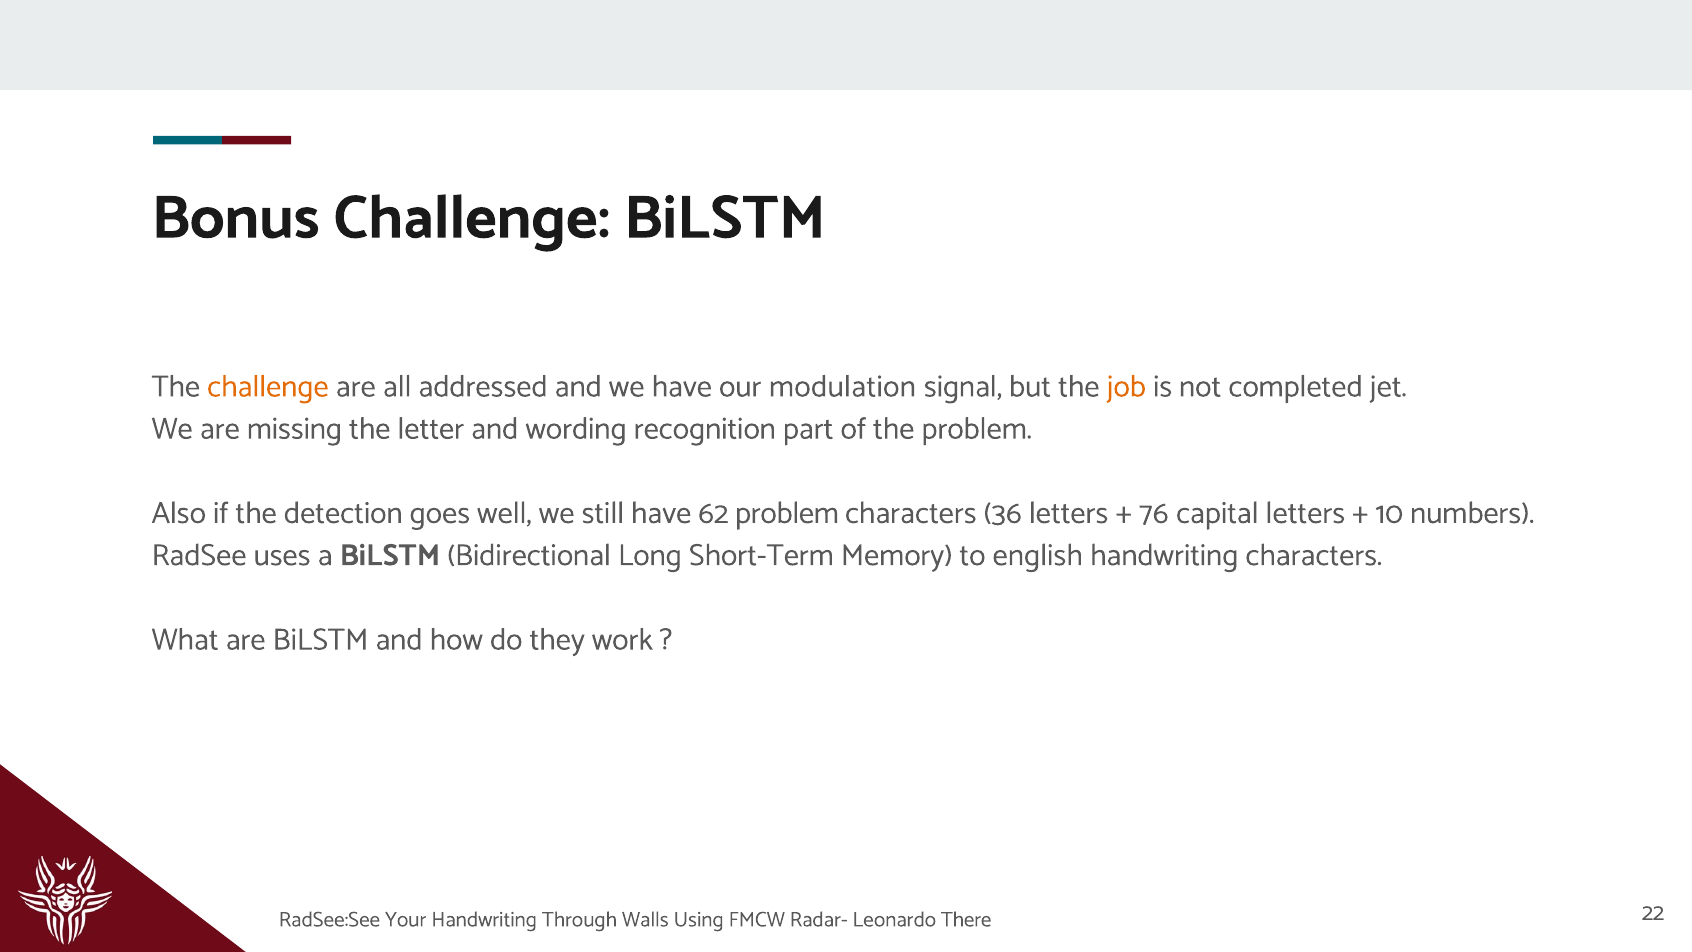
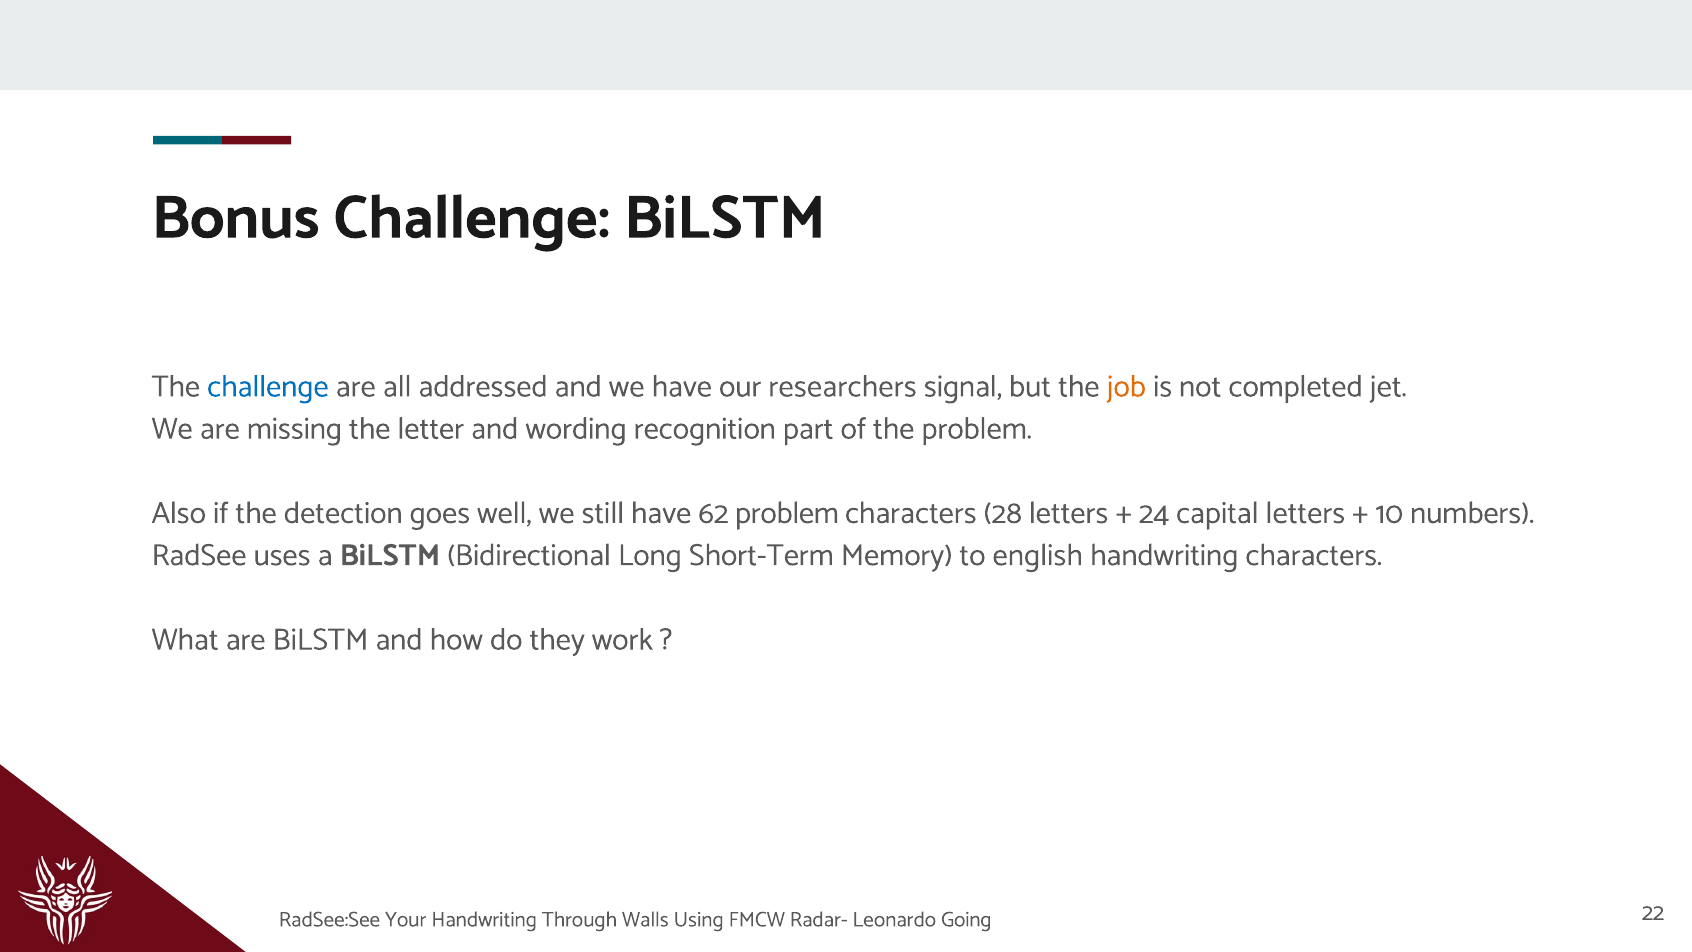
challenge colour: orange -> blue (268, 386)
modulation: modulation -> researchers (843, 386)
36: 36 -> 28 (1003, 513)
76: 76 -> 24 (1154, 513)
There: There -> Going (966, 919)
